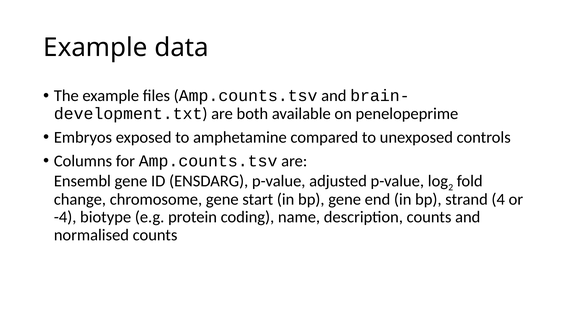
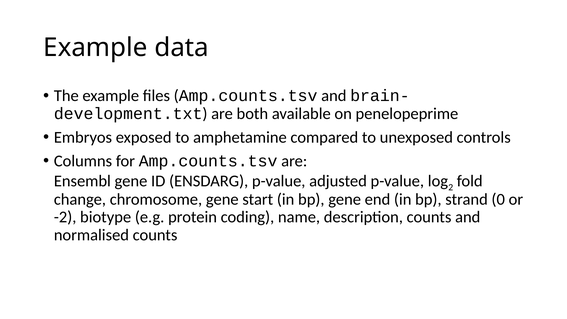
4: 4 -> 0 (498, 199)
-4: -4 -> -2 (65, 217)
